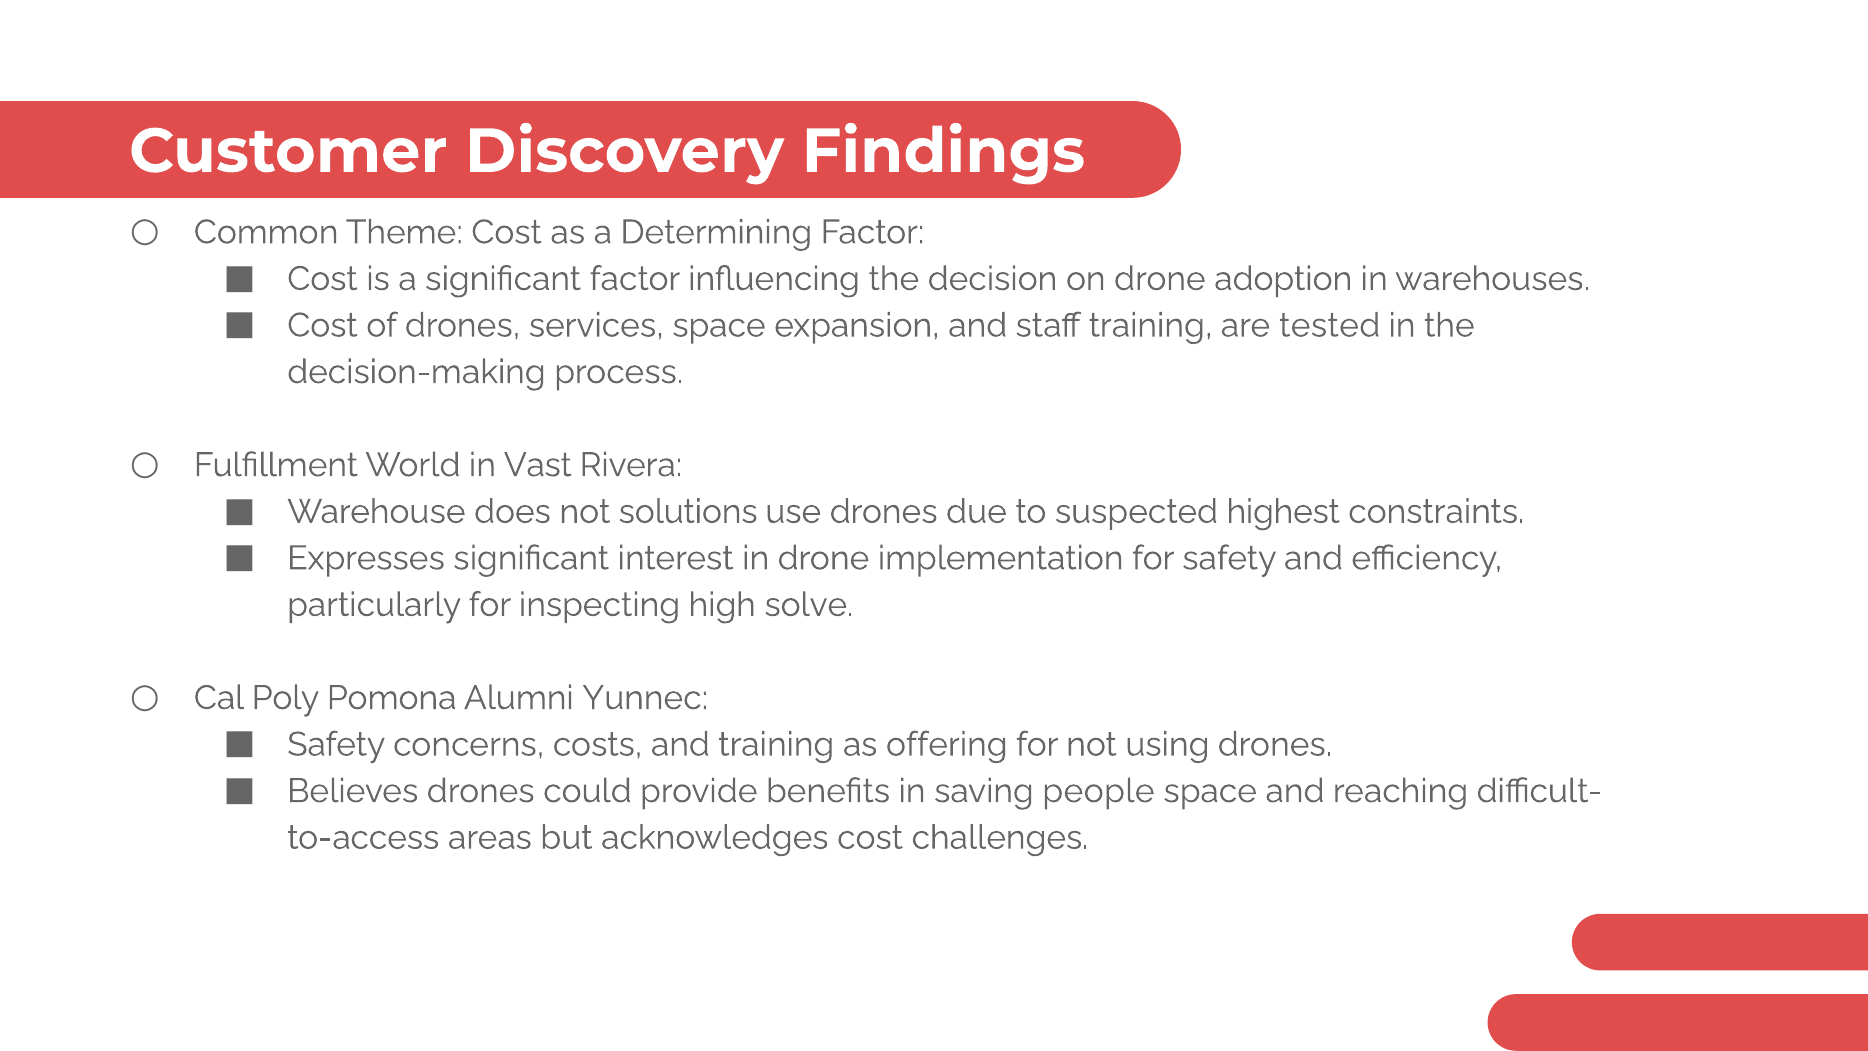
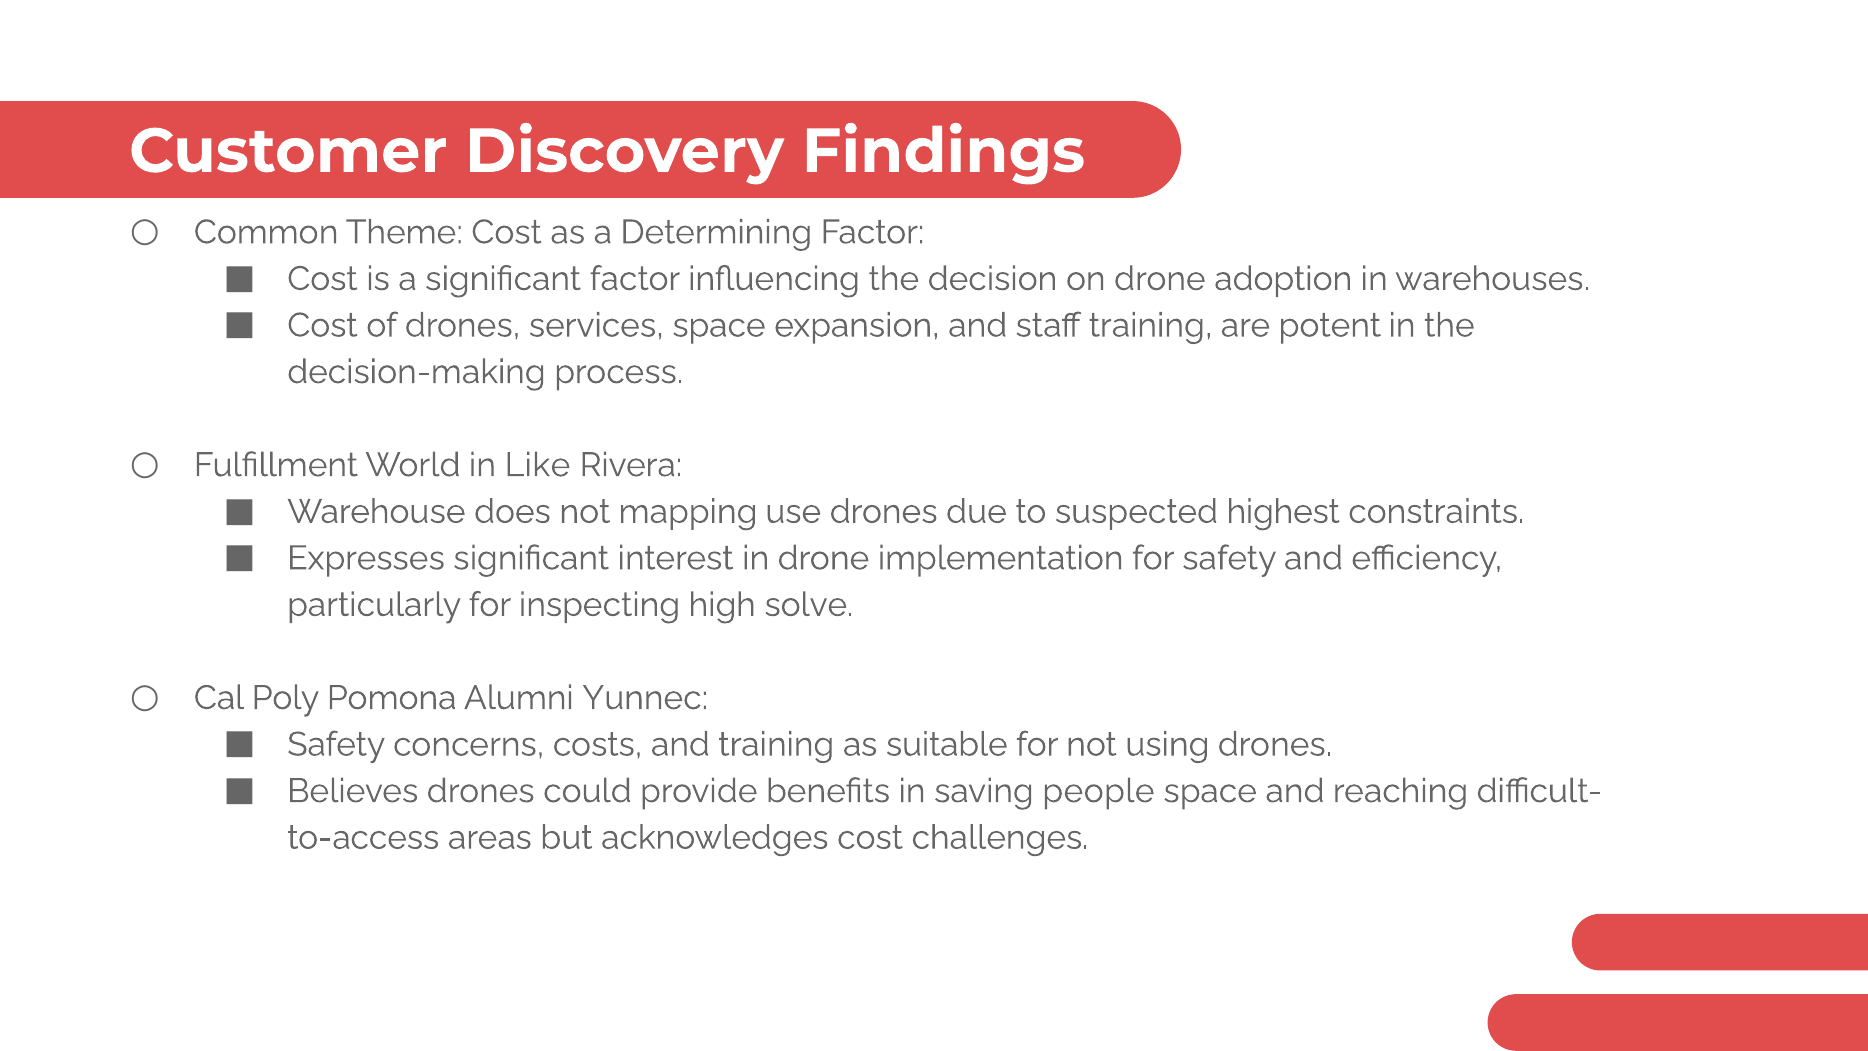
tested: tested -> potent (1330, 325)
Vast: Vast -> Like (537, 465)
solutions: solutions -> mapping (688, 512)
offering: offering -> suitable (947, 744)
